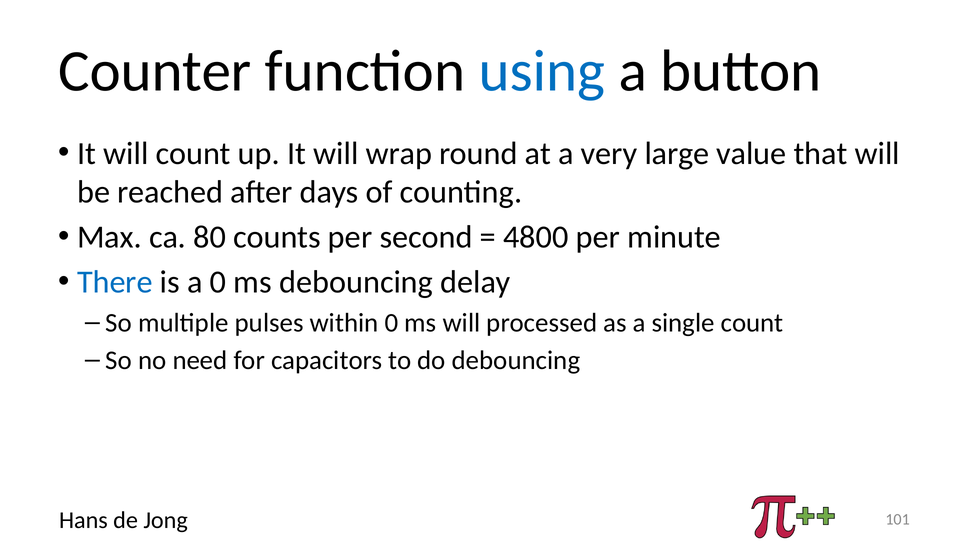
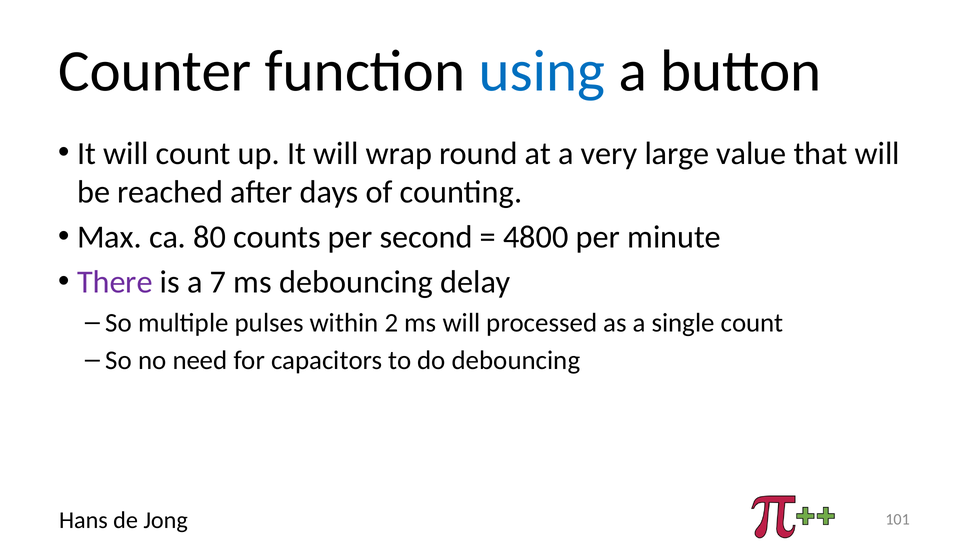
There colour: blue -> purple (115, 283)
a 0: 0 -> 7 (218, 283)
within 0: 0 -> 2 (392, 323)
